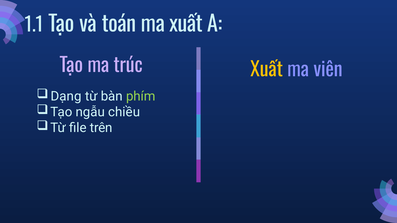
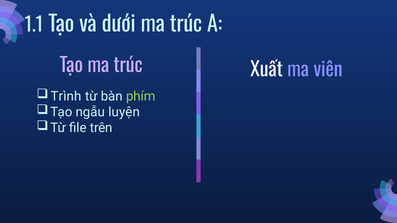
toán: toán -> dưới (119, 24)
xuất: xuất -> trúc (186, 24)
Xuất colour: yellow -> white (267, 70)
Dạng: Dạng -> Trình (66, 96)
chiều: chiều -> luyện (124, 112)
